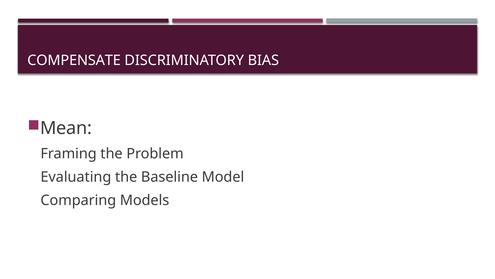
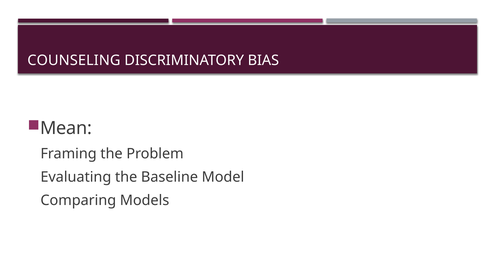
COMPENSATE: COMPENSATE -> COUNSELING (74, 60)
